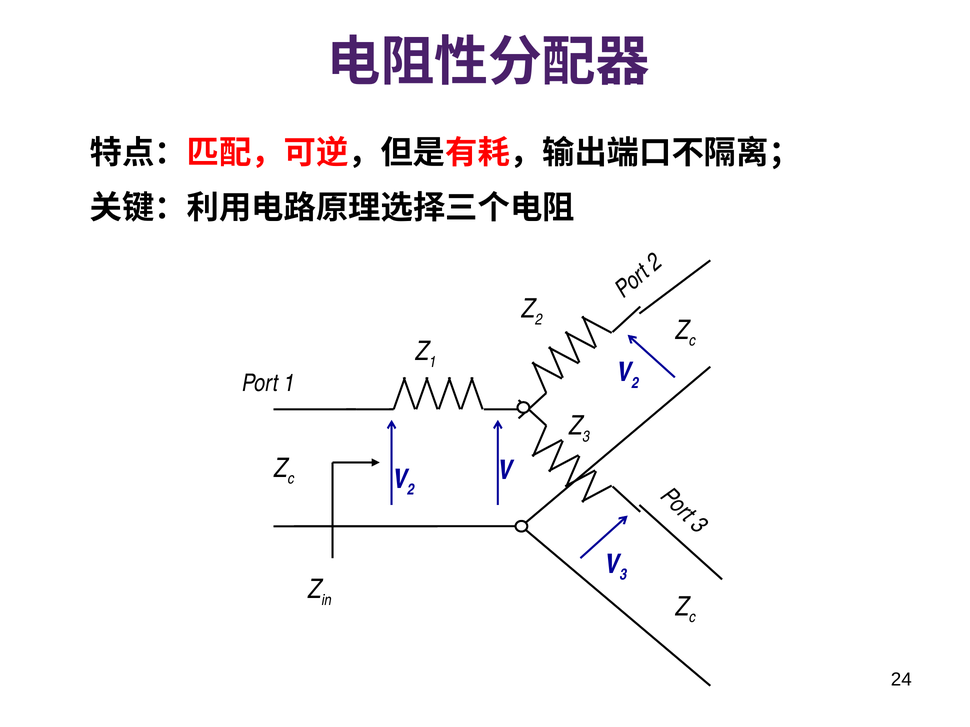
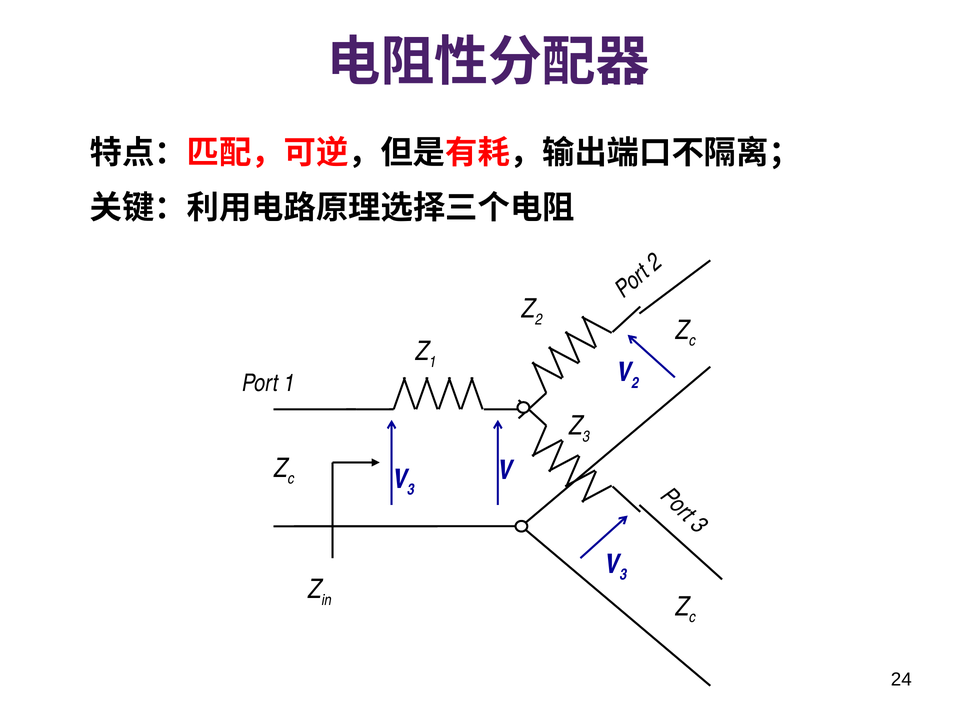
2: 2 -> 3 (411, 490)
